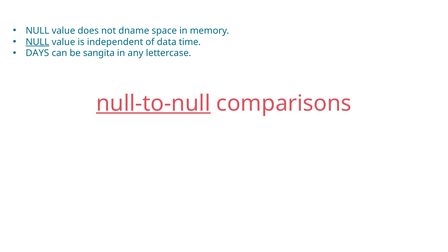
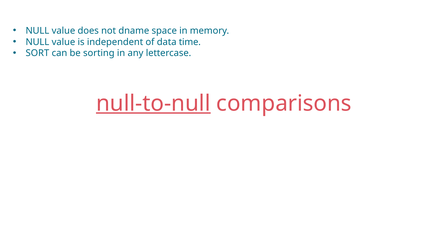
NULL underline: present -> none (37, 42)
DAYS: DAYS -> SORT (37, 53)
sangita: sangita -> sorting (99, 53)
